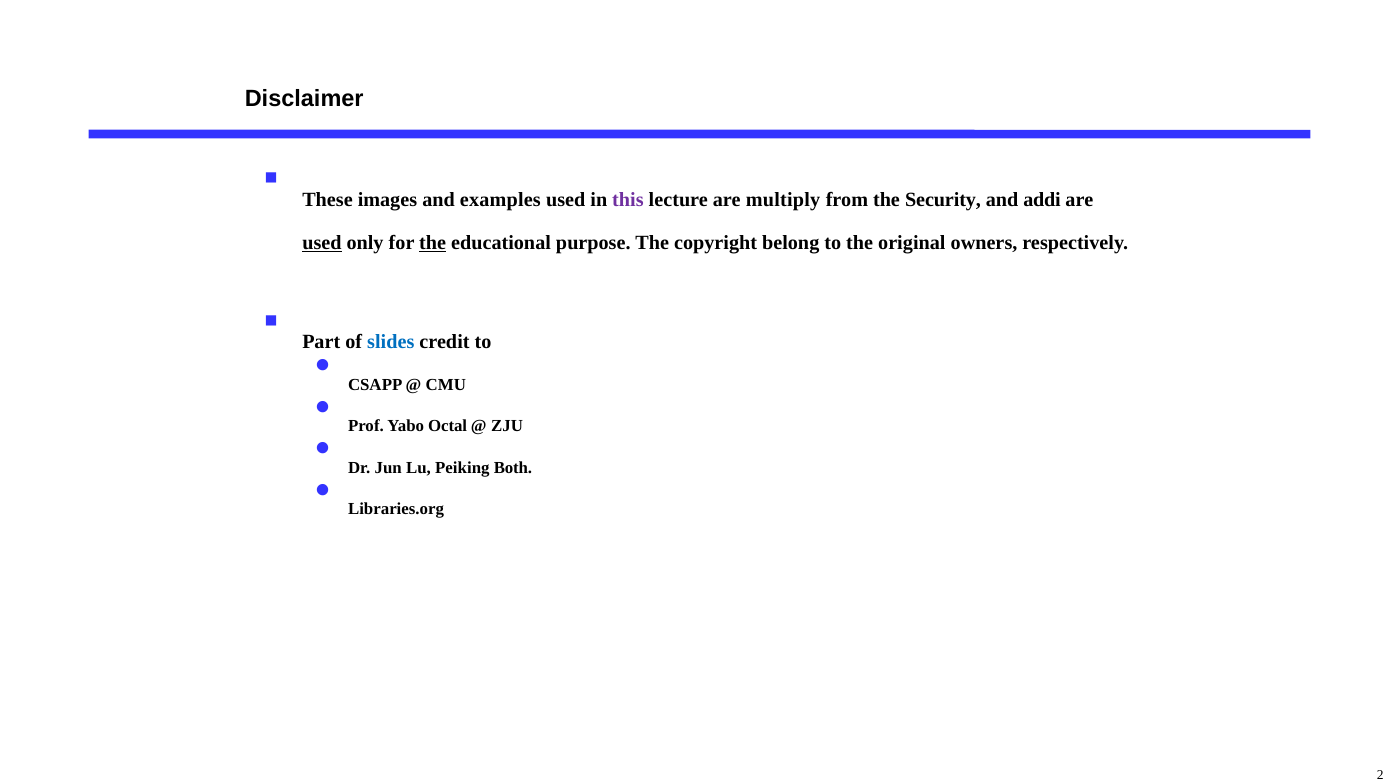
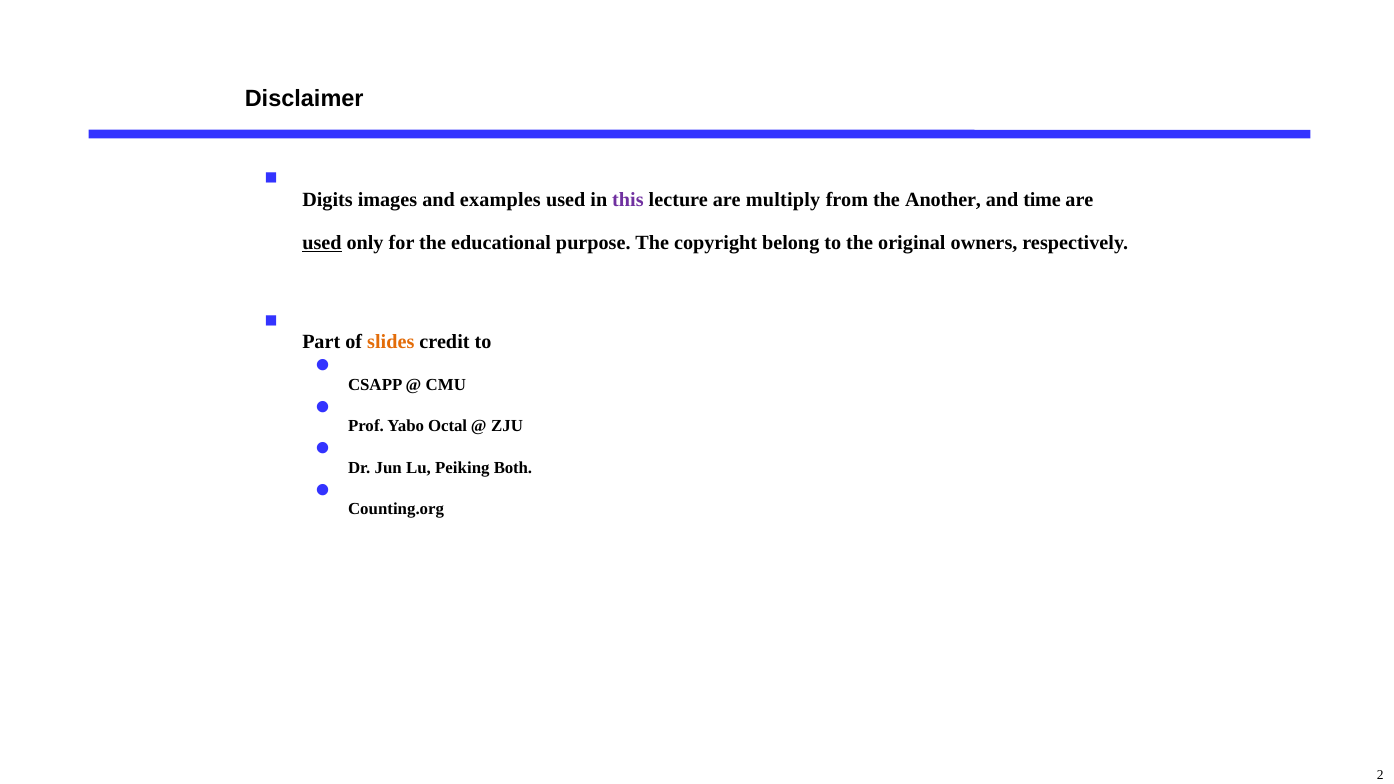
These: These -> Digits (328, 200)
Security: Security -> Another (943, 200)
addi: addi -> time (1042, 200)
the underline: present -> none (433, 243)
slides colour: blue -> orange (391, 342)
Libraries.org: Libraries.org -> Counting.org (396, 509)
